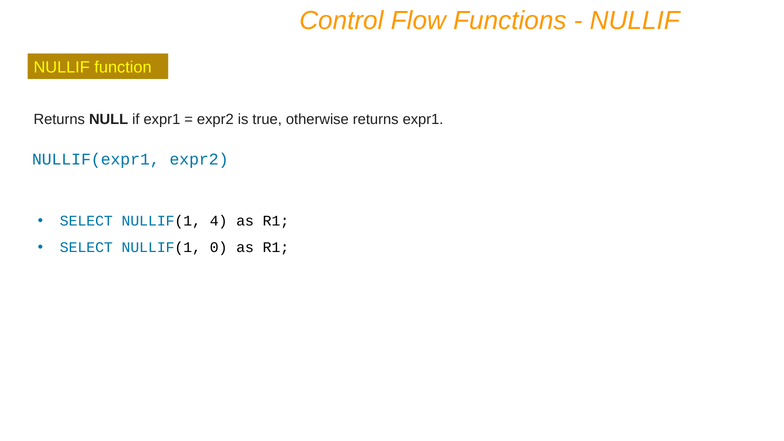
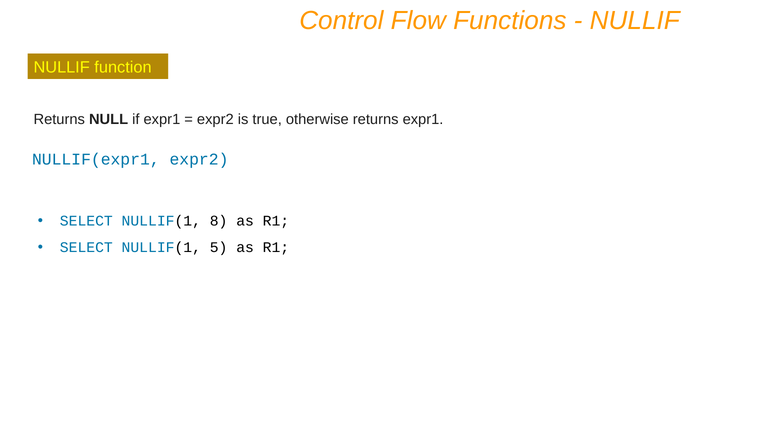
4: 4 -> 8 (219, 221)
0: 0 -> 5 (219, 248)
